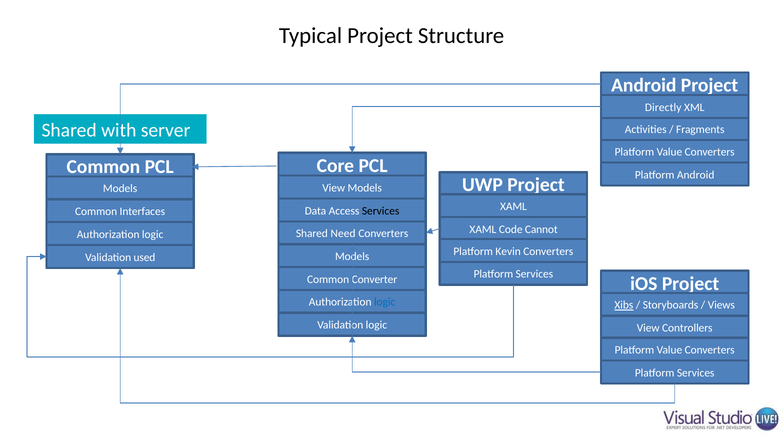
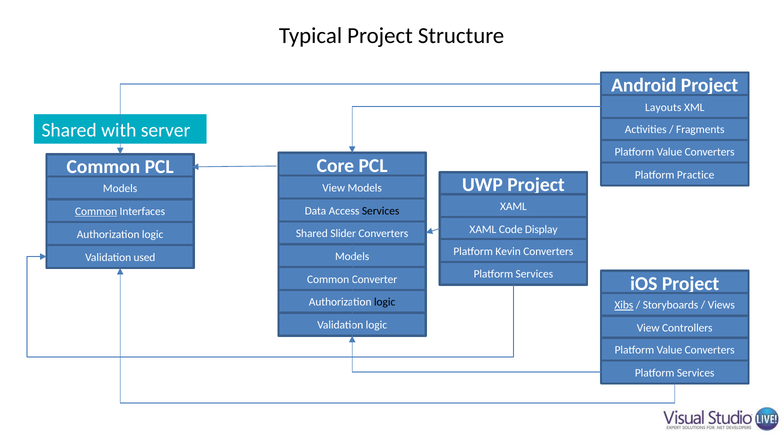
Directly: Directly -> Layouts (663, 107)
Platform Android: Android -> Practice (696, 175)
Common underline: none -> present (96, 211)
Cannot: Cannot -> Display (541, 229)
Need: Need -> Slider (343, 233)
logic colour: blue -> black (385, 302)
